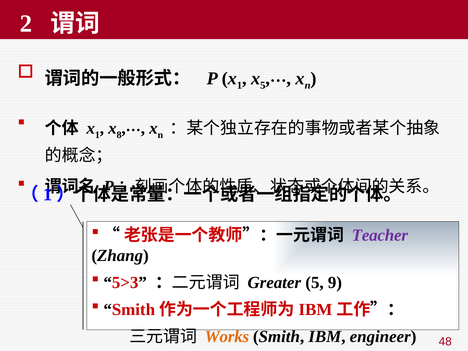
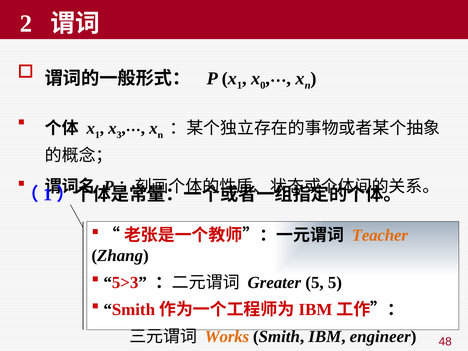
5: 5 -> 0 (263, 86)
8: 8 -> 3 (119, 135)
Teacher colour: purple -> orange (380, 235)
5 9: 9 -> 5 (335, 282)
